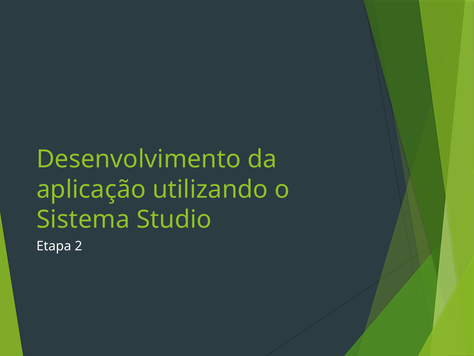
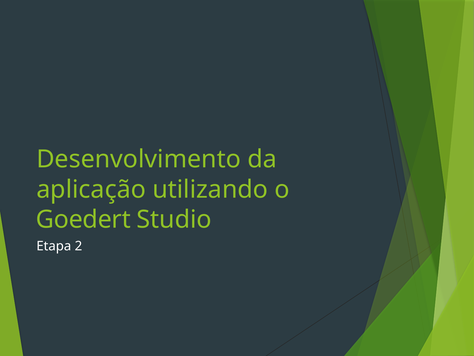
Sistema: Sistema -> Goedert (83, 219)
